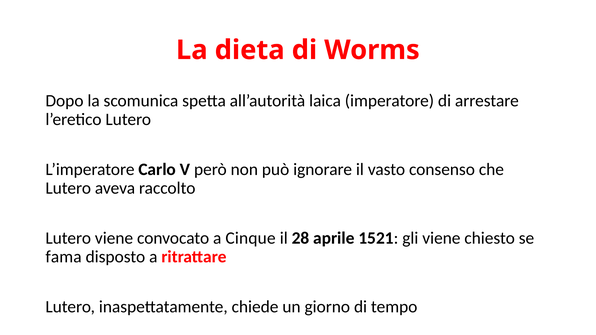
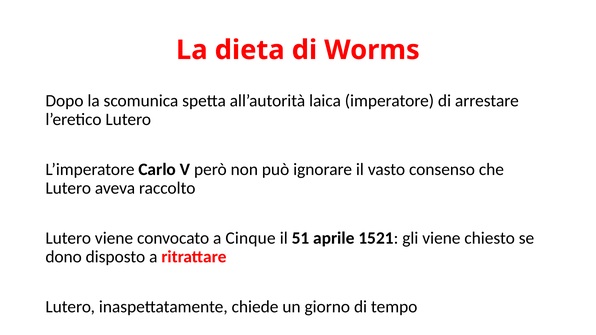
28: 28 -> 51 (301, 238)
fama: fama -> dono (64, 257)
